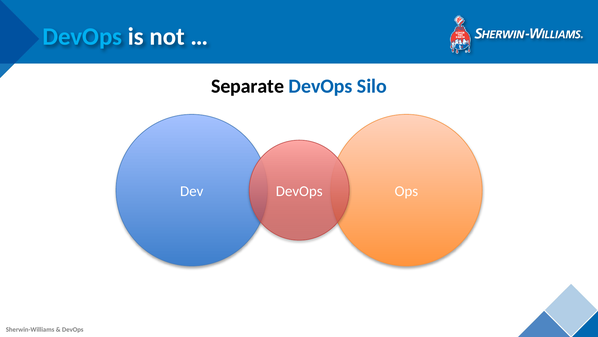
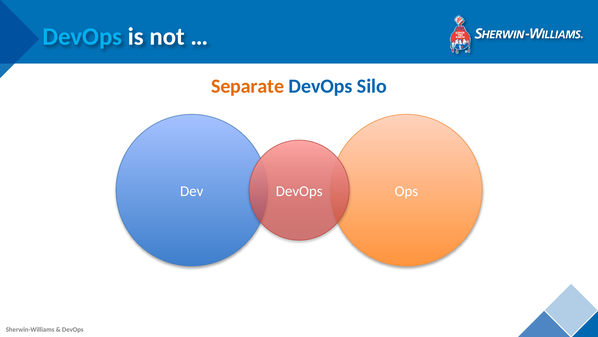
Separate colour: black -> orange (248, 86)
